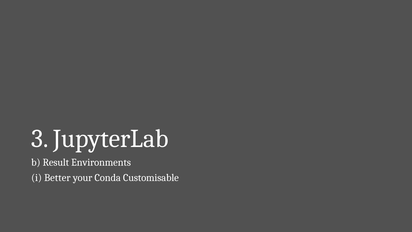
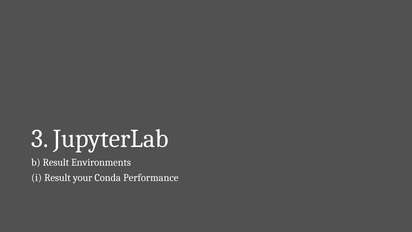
i Better: Better -> Result (57, 178)
Customisable: Customisable -> Performance (151, 178)
